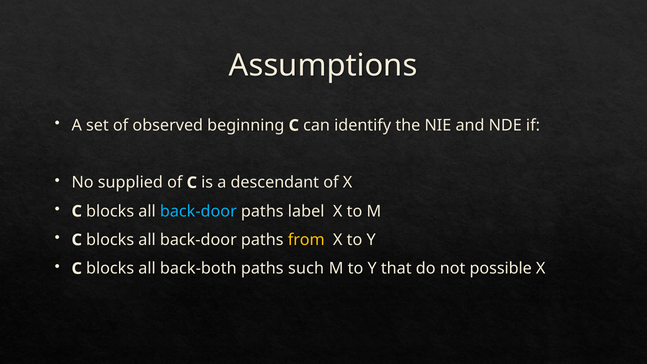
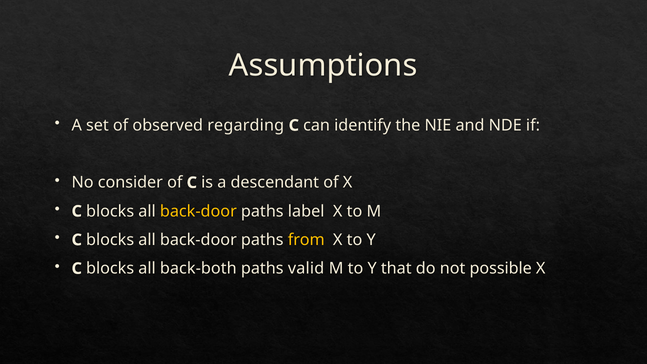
beginning: beginning -> regarding (246, 125)
supplied: supplied -> consider (130, 183)
back-door colour: light blue -> yellow (198, 211)
such: such -> valid (306, 268)
